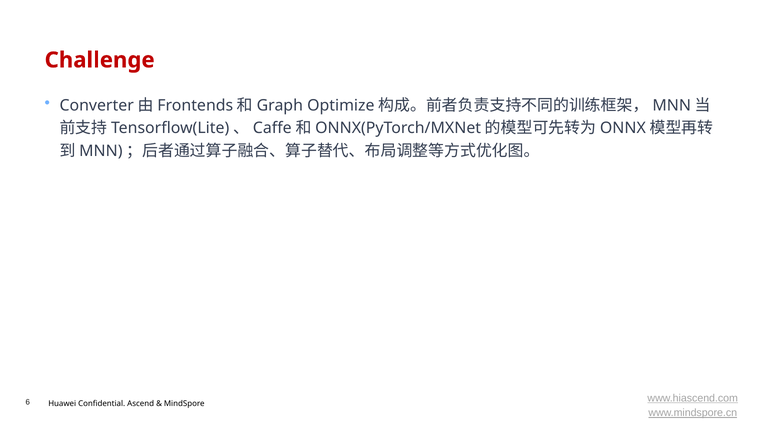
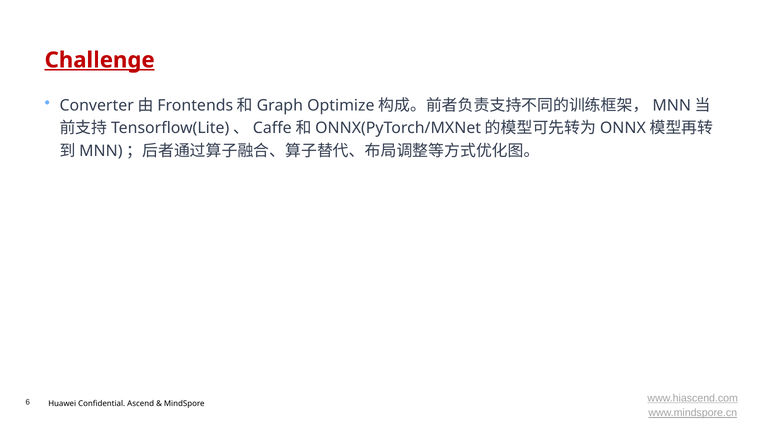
Challenge underline: none -> present (100, 60)
